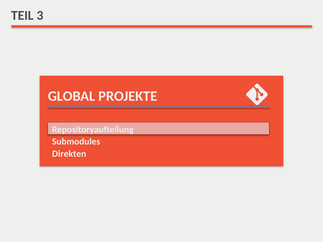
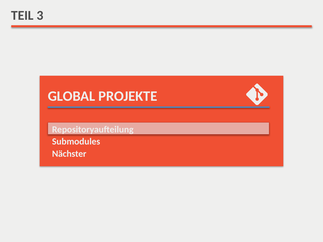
Direkten: Direkten -> Nächster (69, 154)
